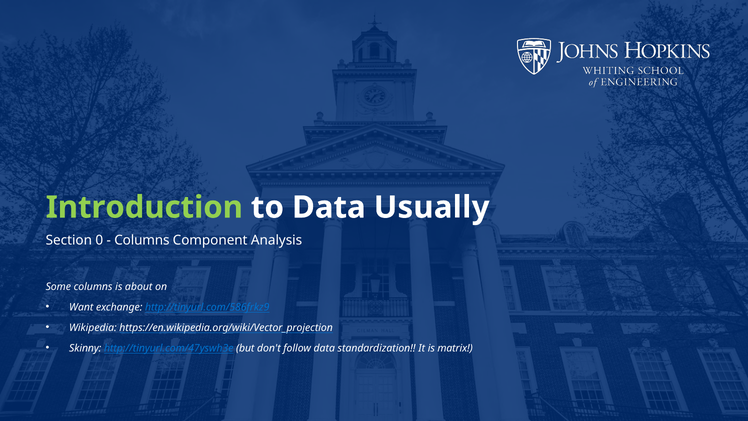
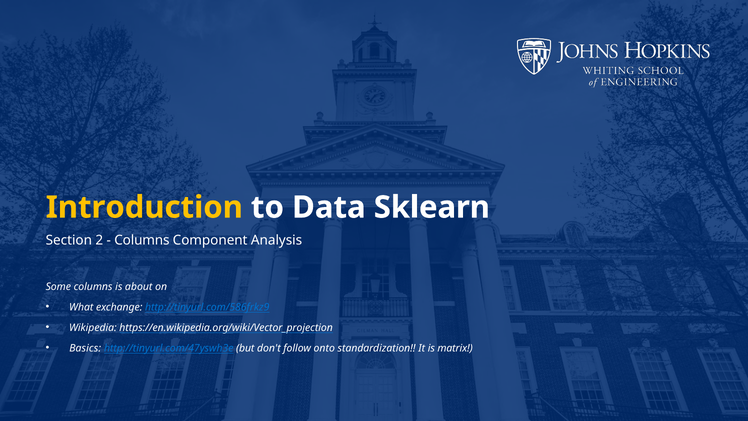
Introduction colour: light green -> yellow (144, 207)
Usually: Usually -> Sklearn (432, 207)
0: 0 -> 2 (99, 240)
Want: Want -> What (81, 307)
Skinny: Skinny -> Basics (85, 348)
follow data: data -> onto (324, 348)
